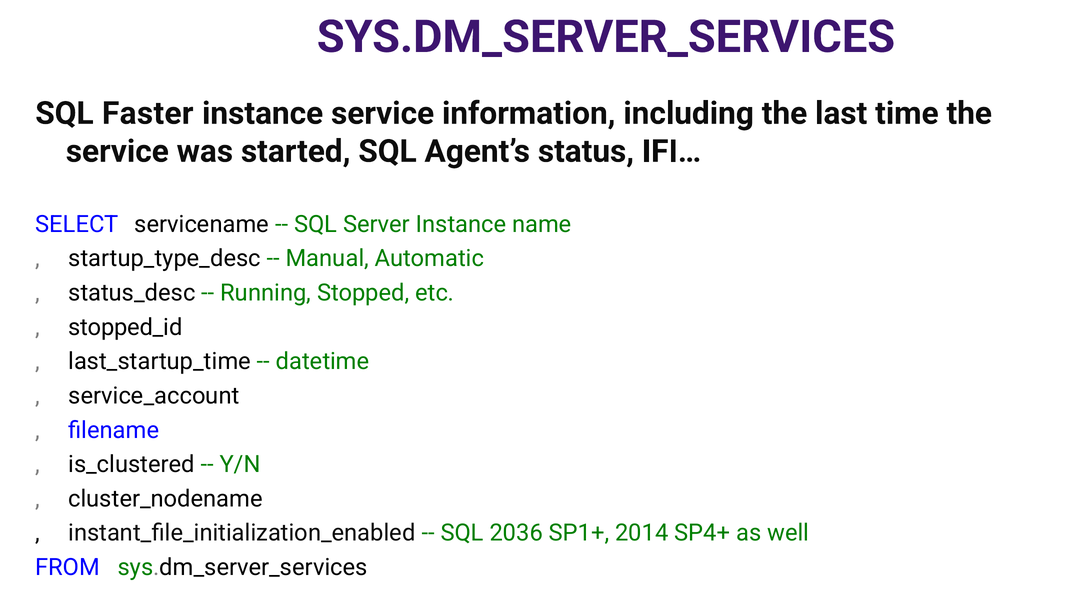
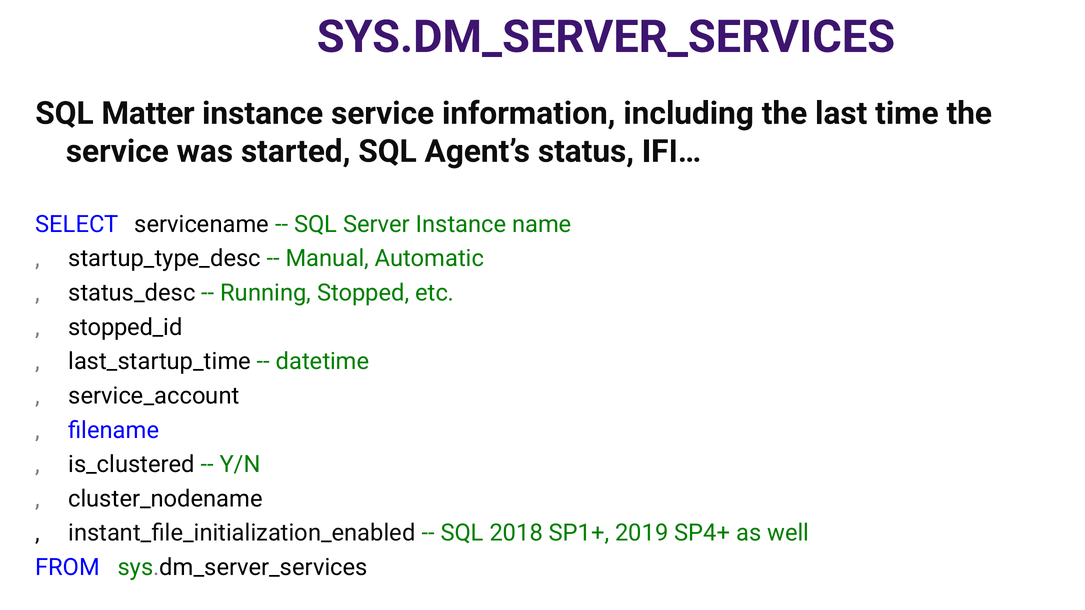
Faster: Faster -> Matter (148, 113)
2036: 2036 -> 2018 (516, 533)
2014: 2014 -> 2019 (642, 533)
